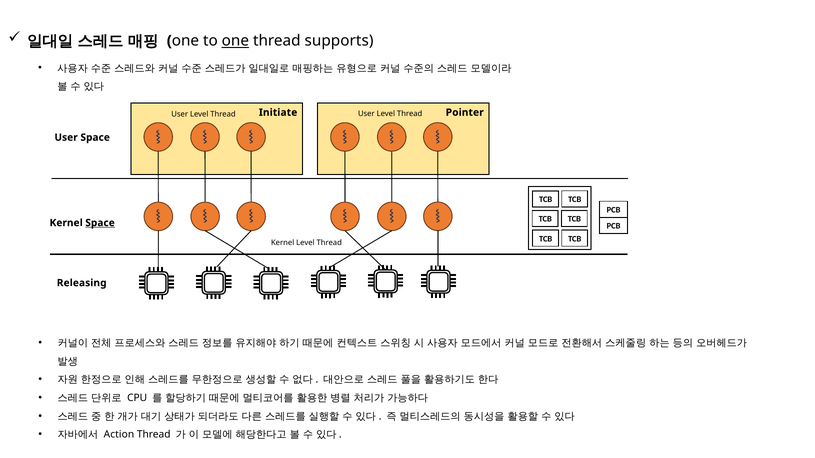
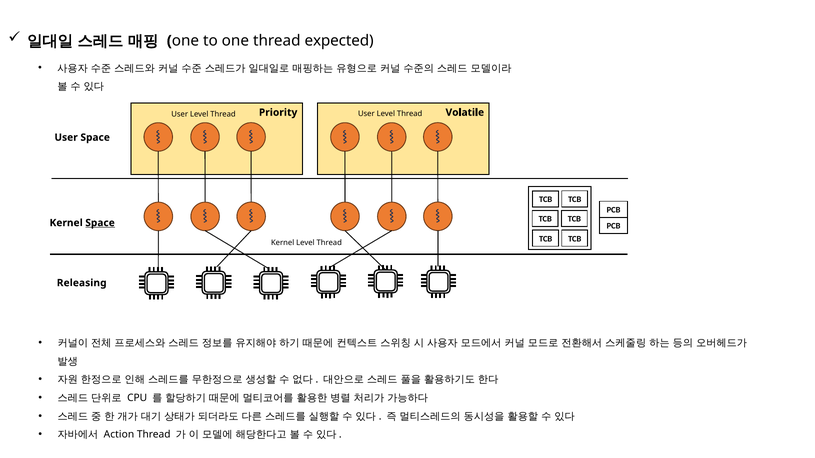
one underline: present -> none (235, 41)
supports: supports -> expected (339, 41)
Initiate: Initiate -> Priority (278, 113)
Pointer: Pointer -> Volatile (465, 113)
